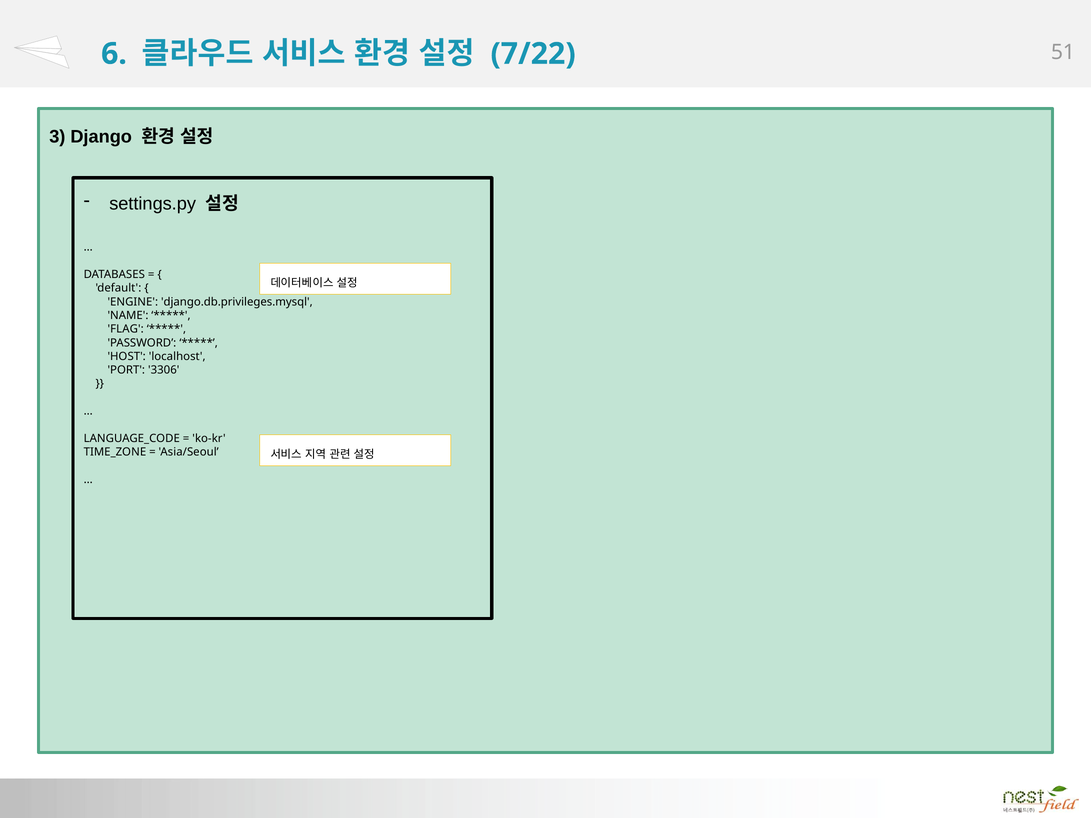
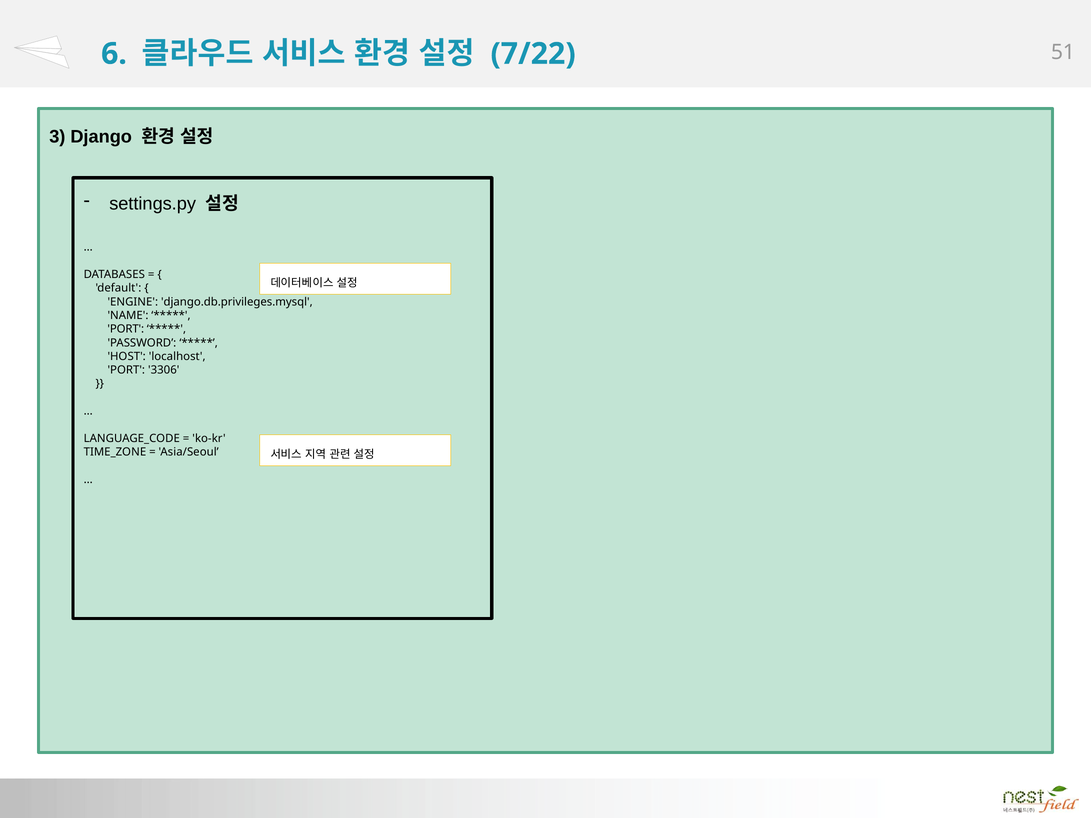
FLAG: FLAG -> PORT (126, 329)
